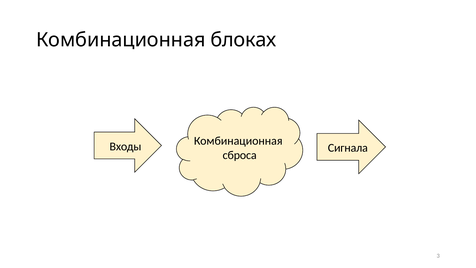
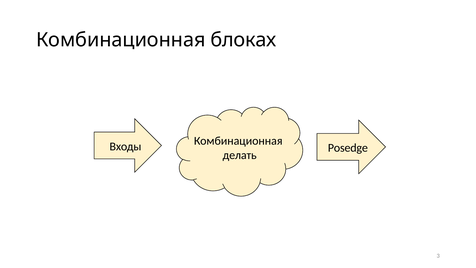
Сигнала: Сигнала -> Posedge (348, 148)
сброса: сброса -> делать (240, 155)
